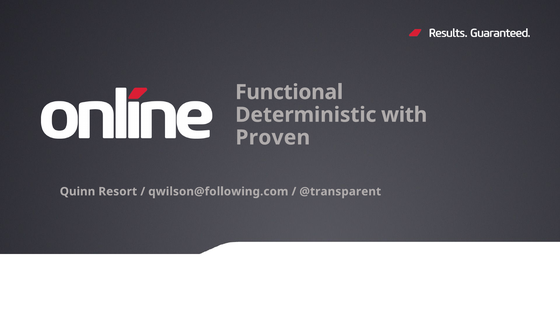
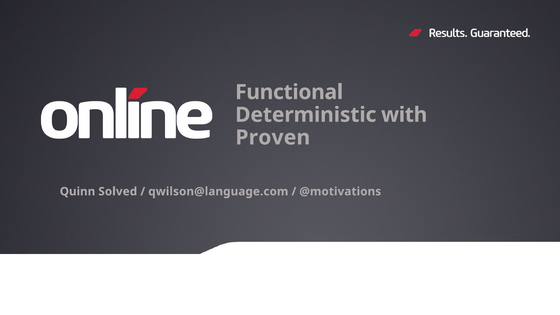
Resort: Resort -> Solved (118, 192)
qwilson@following.com: qwilson@following.com -> qwilson@language.com (218, 192)
@transparent: @transparent -> @motivations (340, 192)
